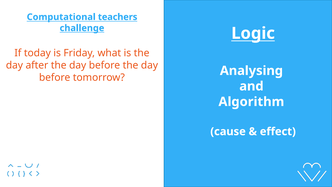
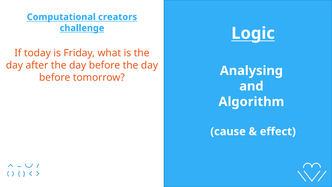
teachers: teachers -> creators (118, 17)
